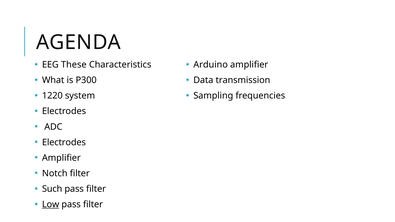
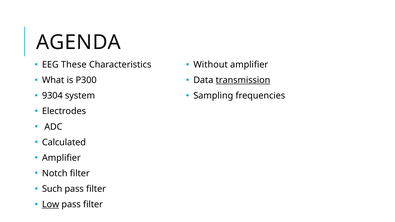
Arduino: Arduino -> Without (211, 65)
transmission underline: none -> present (243, 80)
1220: 1220 -> 9304 (52, 96)
Electrodes: Electrodes -> Calculated (64, 142)
